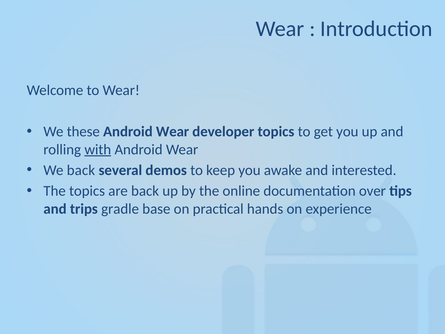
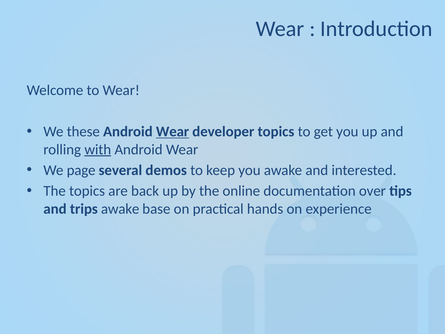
Wear underline: none -> present (173, 132)
We back: back -> page (81, 170)
trips gradle: gradle -> awake (120, 209)
